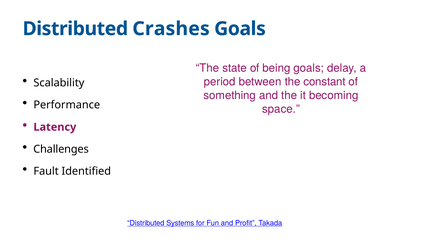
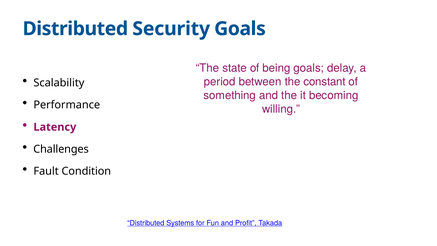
Crashes: Crashes -> Security (171, 29)
space: space -> willing (281, 109)
Identified: Identified -> Condition (86, 171)
